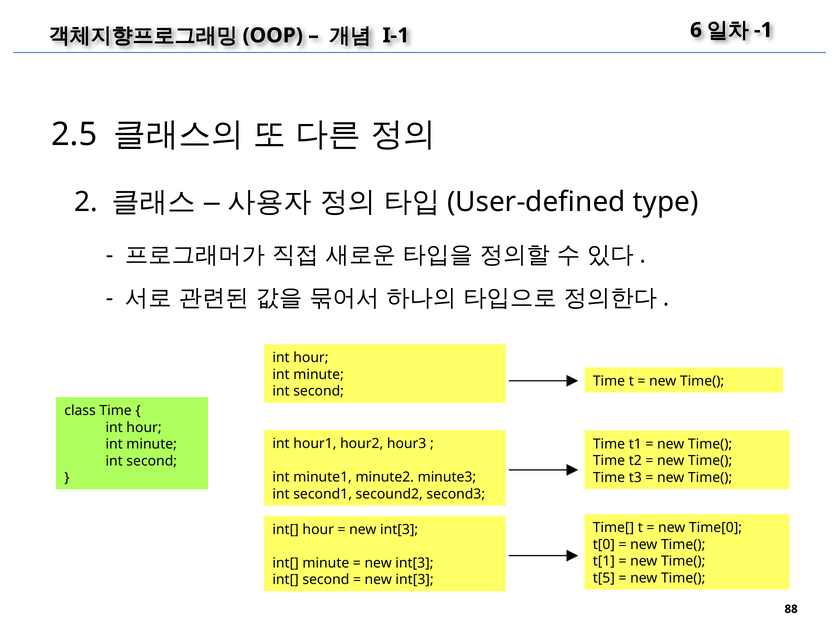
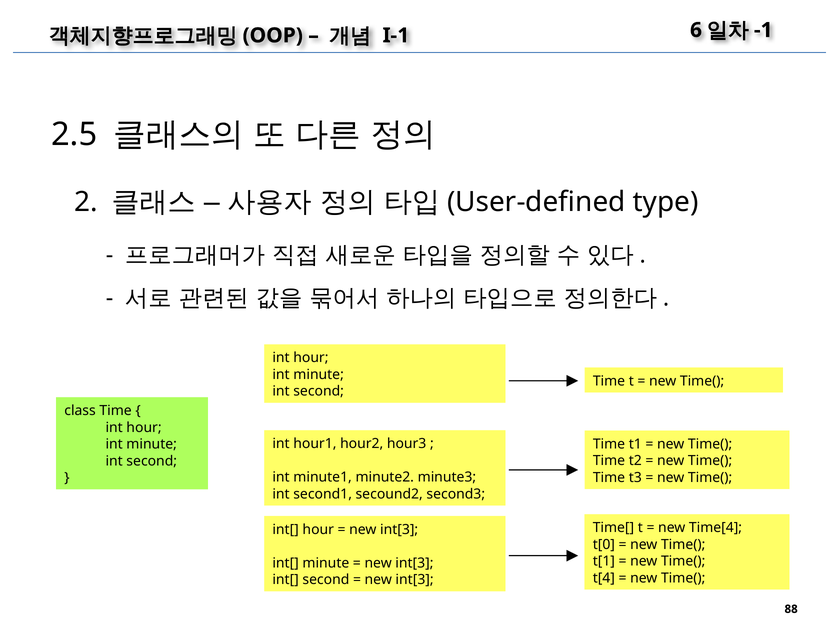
Time[0: Time[0 -> Time[4 (716, 528)
t[5: t[5 -> t[4 (604, 578)
